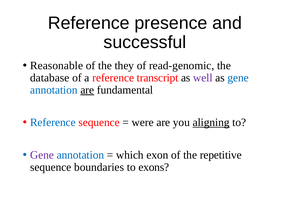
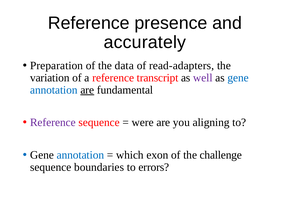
successful: successful -> accurately (145, 42)
Reasonable: Reasonable -> Preparation (57, 65)
they: they -> data (124, 65)
read-genomic: read-genomic -> read-adapters (182, 65)
database: database -> variation (50, 78)
Reference colour: blue -> purple (53, 122)
aligning underline: present -> none (211, 122)
Gene colour: purple -> black (42, 155)
repetitive: repetitive -> challenge (221, 155)
exons: exons -> errors (154, 167)
